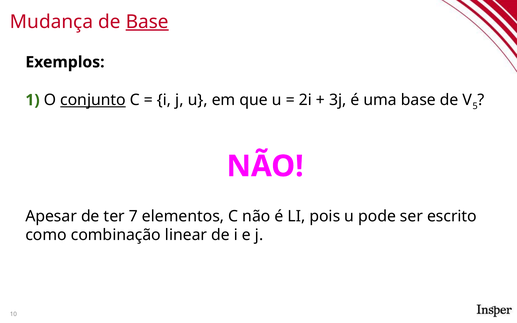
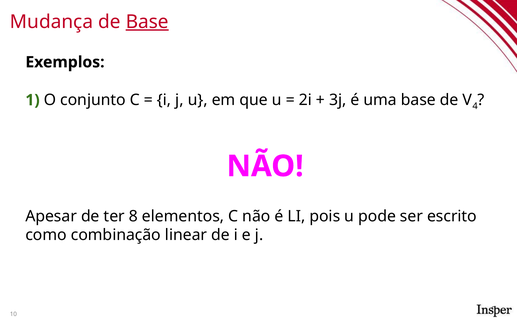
conjunto underline: present -> none (93, 100)
5: 5 -> 4 (475, 106)
7: 7 -> 8 (133, 216)
